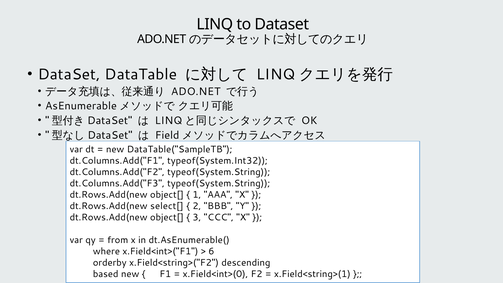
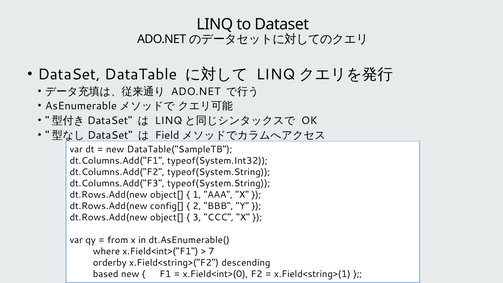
select[: select[ -> config[ (167, 206)
6: 6 -> 7 (211, 251)
